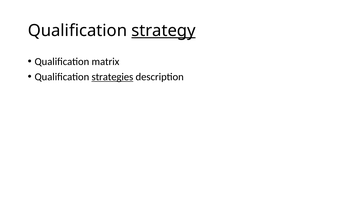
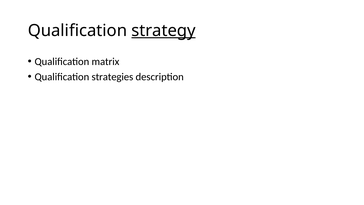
strategies underline: present -> none (112, 77)
